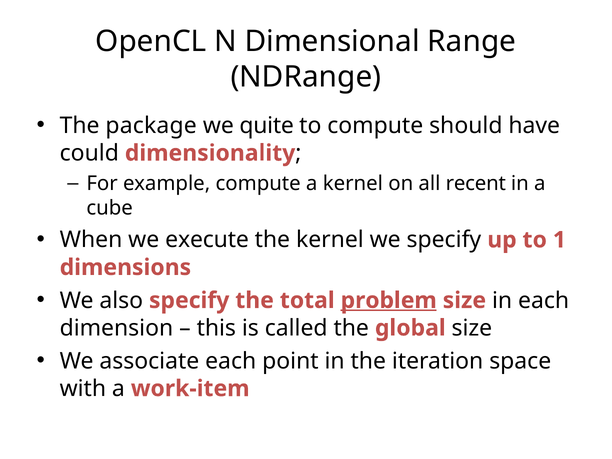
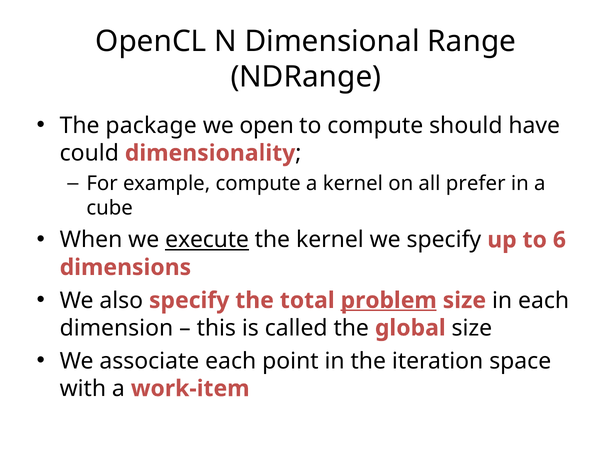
quite: quite -> open (267, 126)
recent: recent -> prefer (476, 184)
execute underline: none -> present (207, 240)
1: 1 -> 6 (559, 240)
